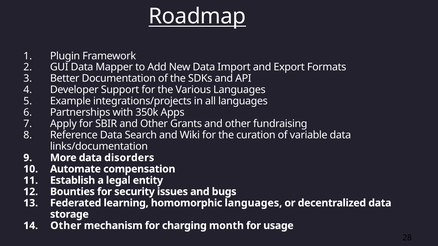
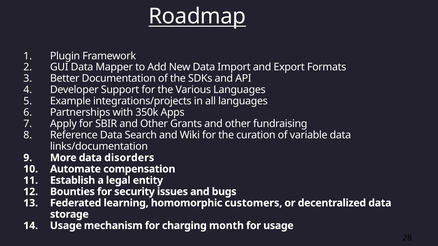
homomorphic languages: languages -> customers (253, 203)
Other: Other -> Usage (66, 226)
